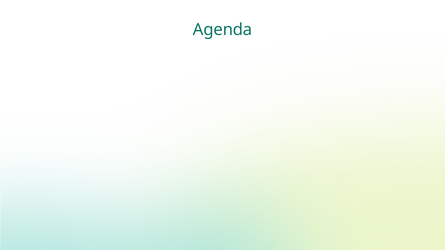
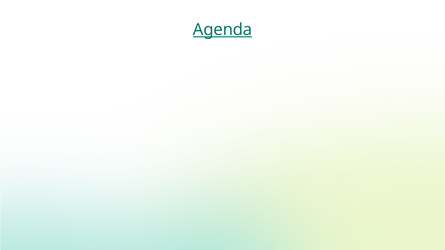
Agenda underline: none -> present (223, 30)
